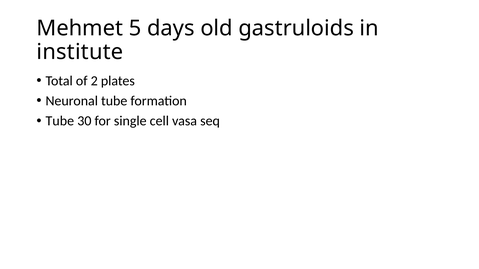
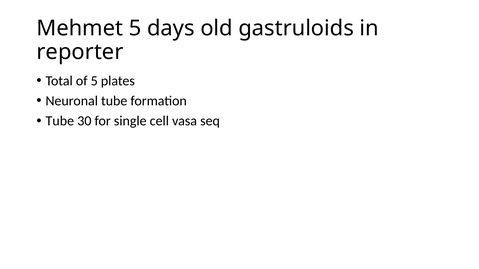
institute: institute -> reporter (80, 52)
of 2: 2 -> 5 (94, 81)
